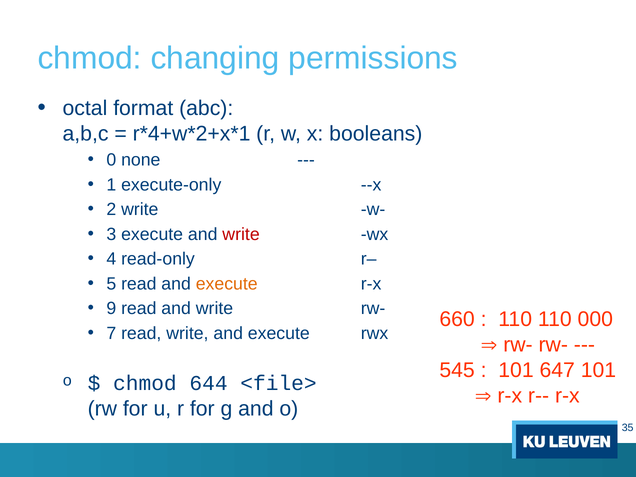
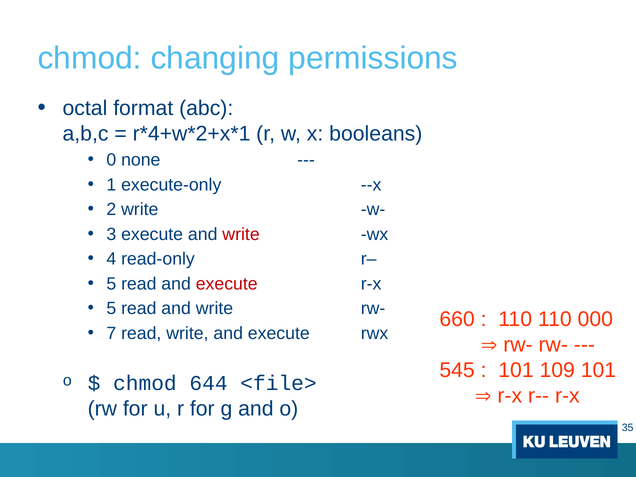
execute colour: orange -> red (227, 284)
9: 9 -> 5 (111, 309)
647: 647 -> 109 (557, 370)
